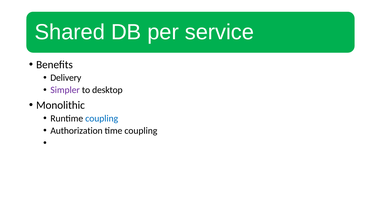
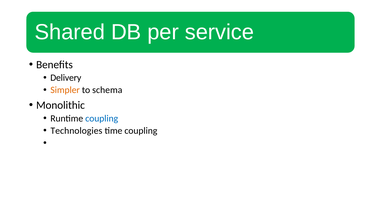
Simpler colour: purple -> orange (65, 90)
desktop: desktop -> schema (107, 90)
Authorization: Authorization -> Technologies (76, 130)
